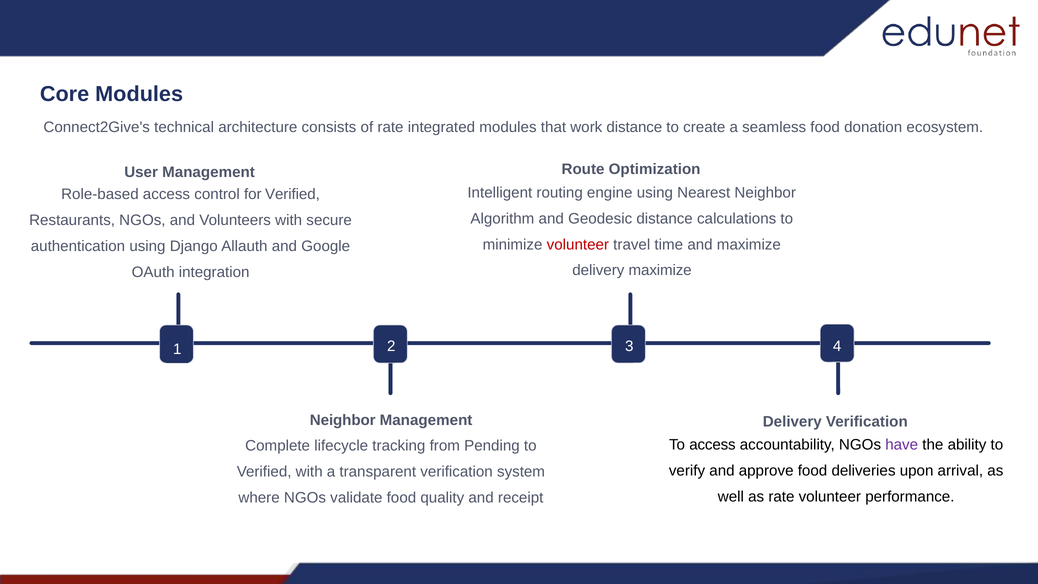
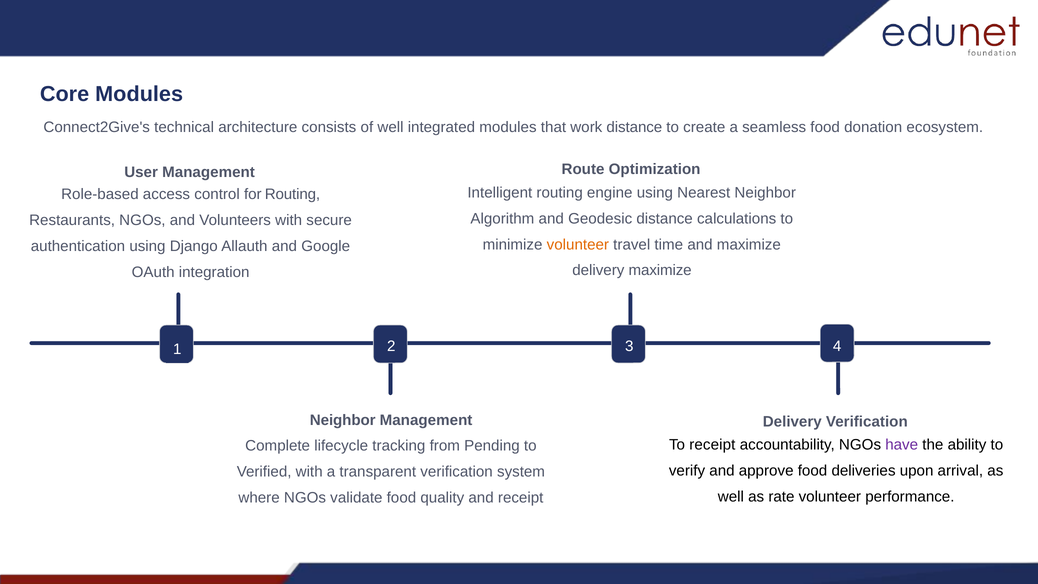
of rate: rate -> well (390, 127)
for Verified: Verified -> Routing (292, 194)
volunteer colour: red -> orange (578, 244)
To access: access -> receipt (712, 445)
